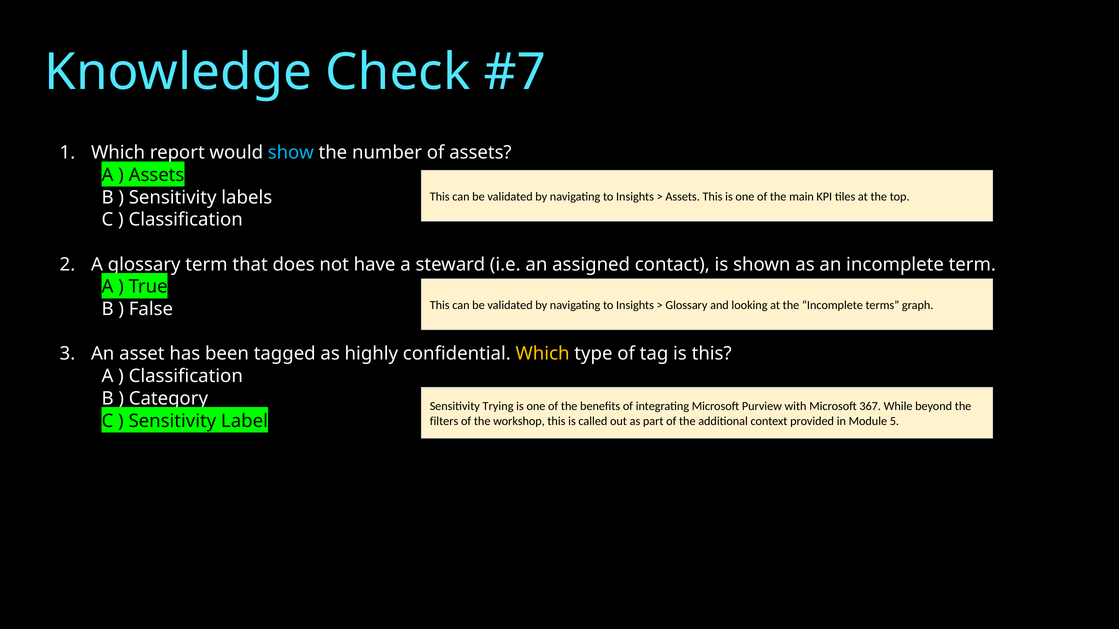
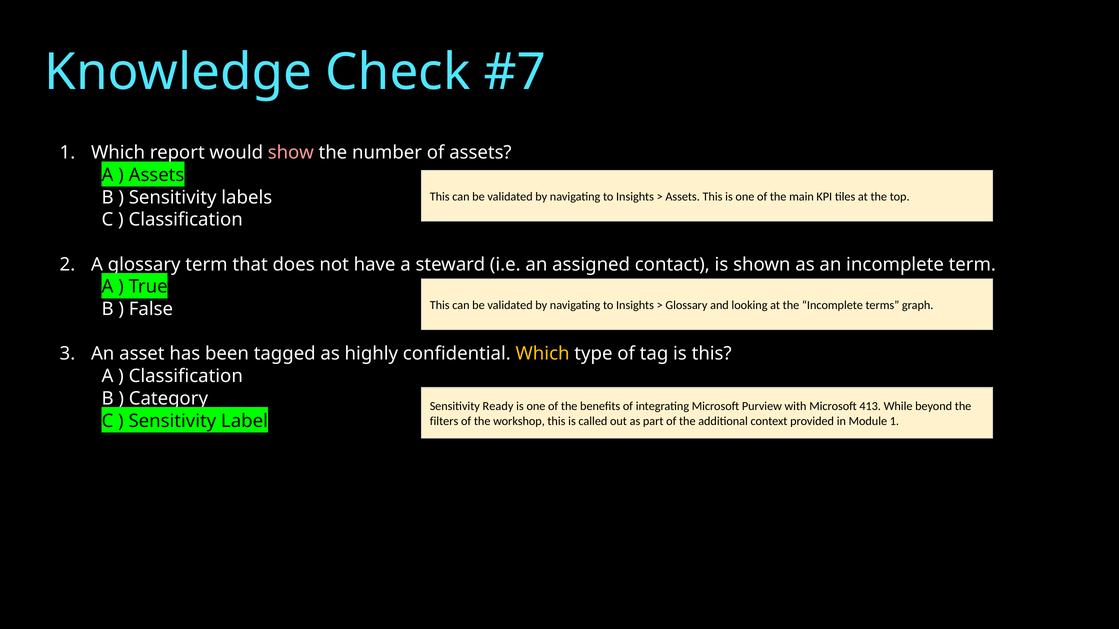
show colour: light blue -> pink (291, 153)
Trying: Trying -> Ready (498, 407)
367: 367 -> 413 (870, 407)
Module 5: 5 -> 1 (894, 421)
